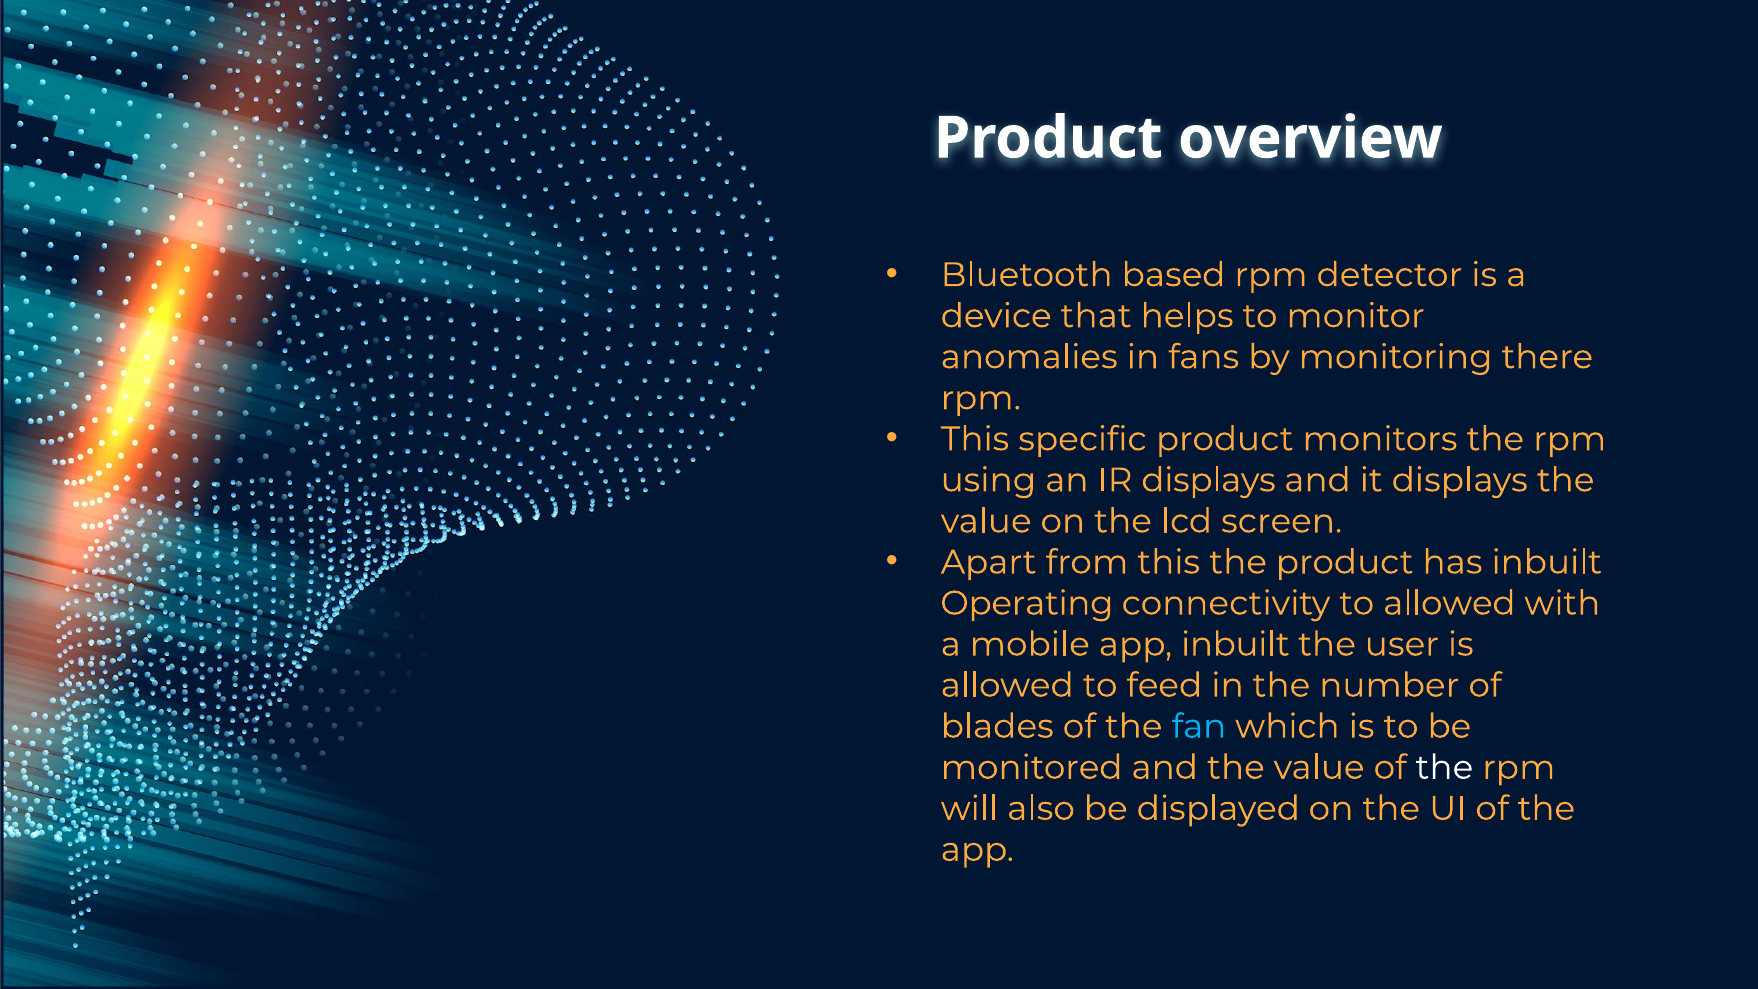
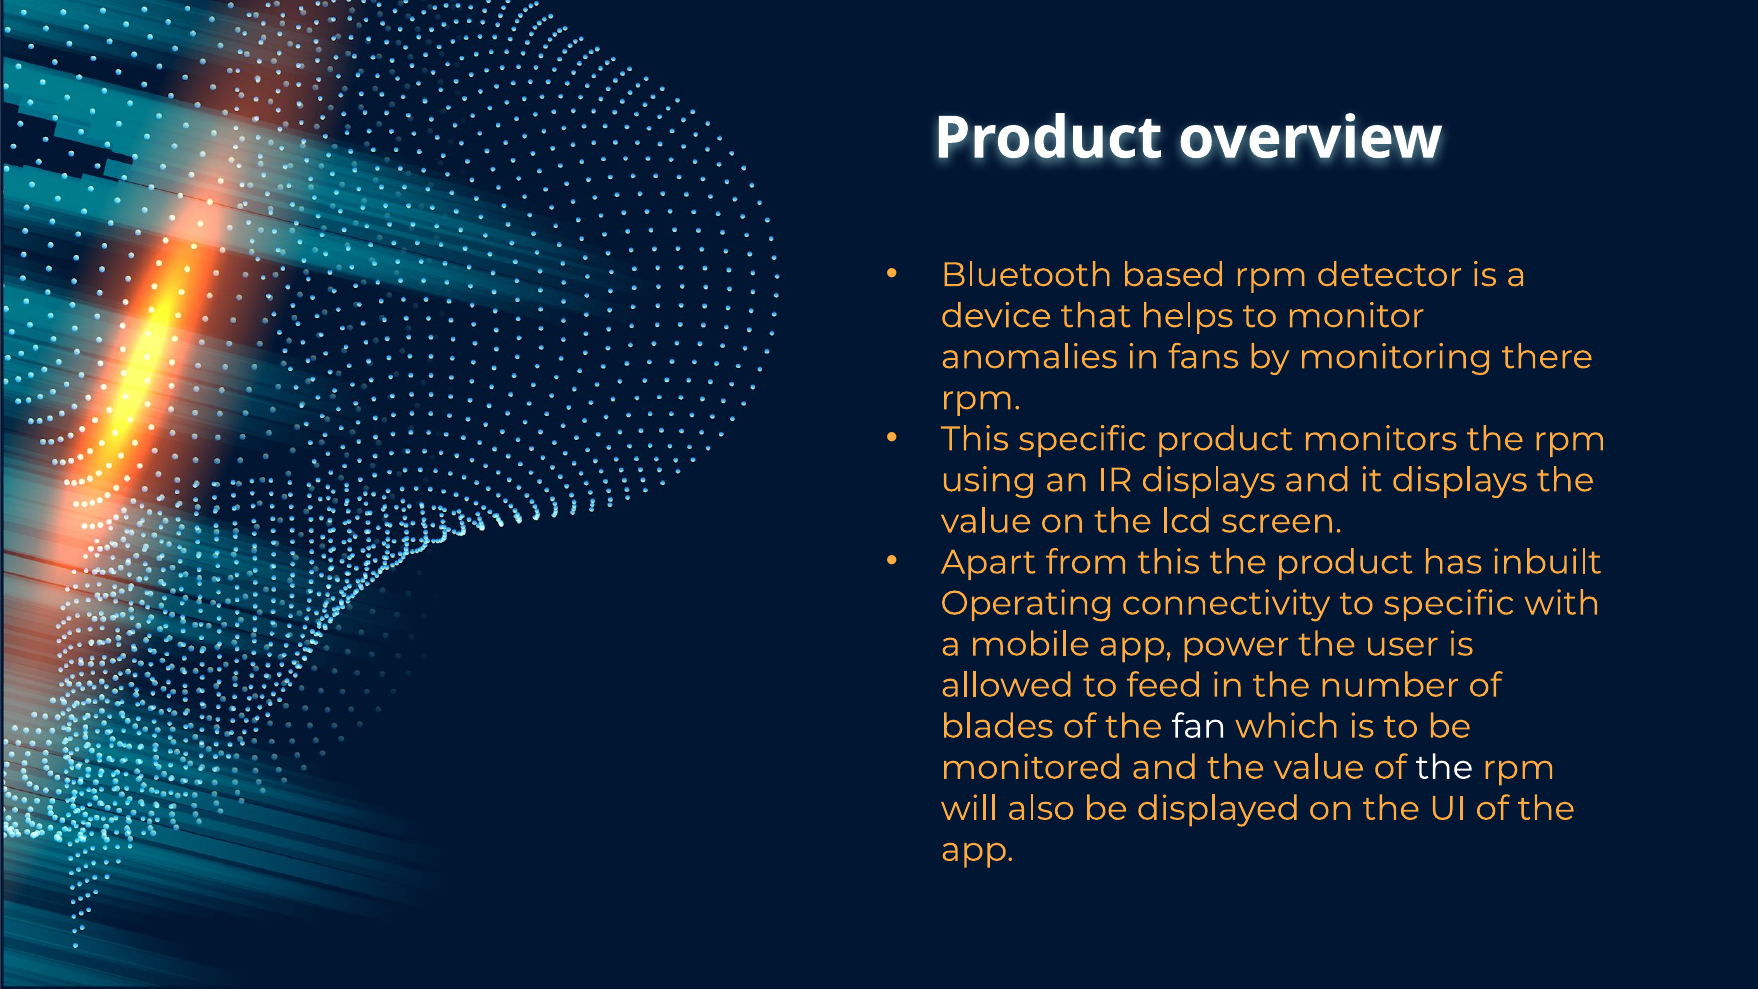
to allowed: allowed -> specific (1449, 603)
app inbuilt: inbuilt -> power (1235, 644)
fan colour: light blue -> white (1199, 726)
